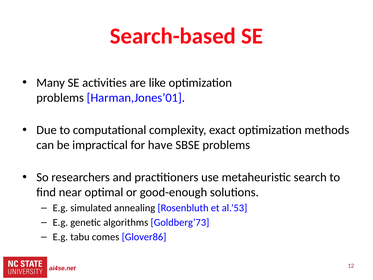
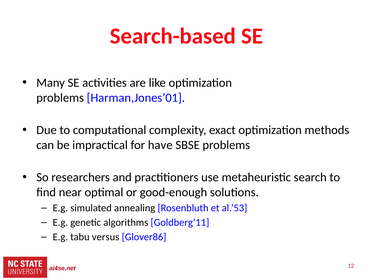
Goldberg’73: Goldberg’73 -> Goldberg’11 (180, 222)
comes: comes -> versus (106, 237)
